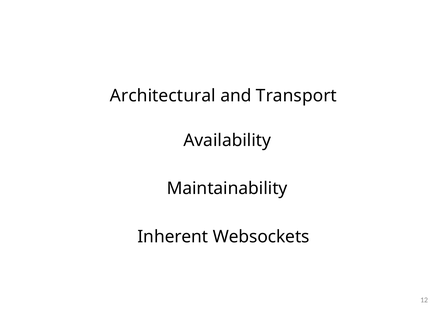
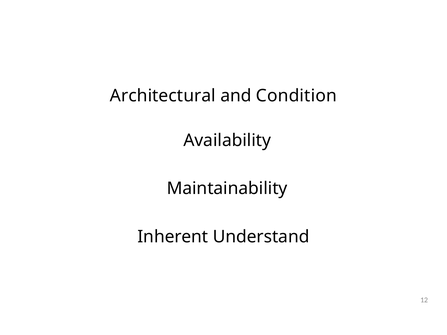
Transport: Transport -> Condition (296, 96)
Websockets: Websockets -> Understand (261, 237)
